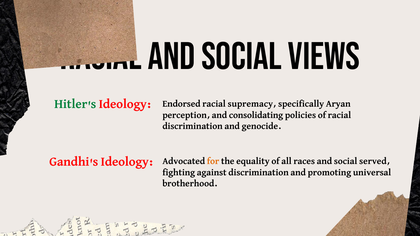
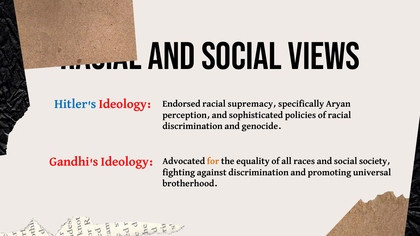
Hitler's colour: green -> blue (75, 104)
consolidating: consolidating -> sophisticated (256, 115)
served: served -> society (375, 161)
